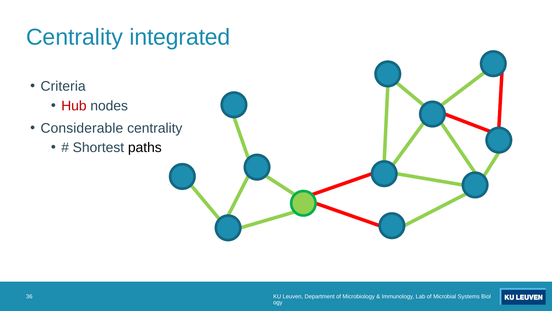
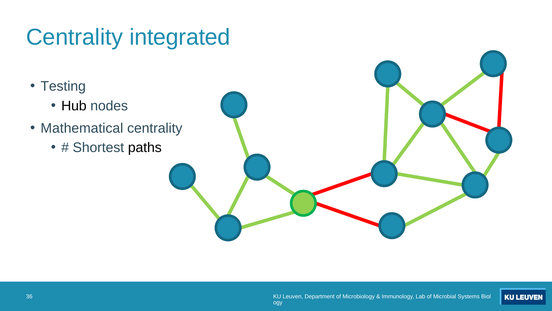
Criteria: Criteria -> Testing (63, 86)
Hub colour: red -> black (74, 106)
Considerable: Considerable -> Mathematical (82, 128)
